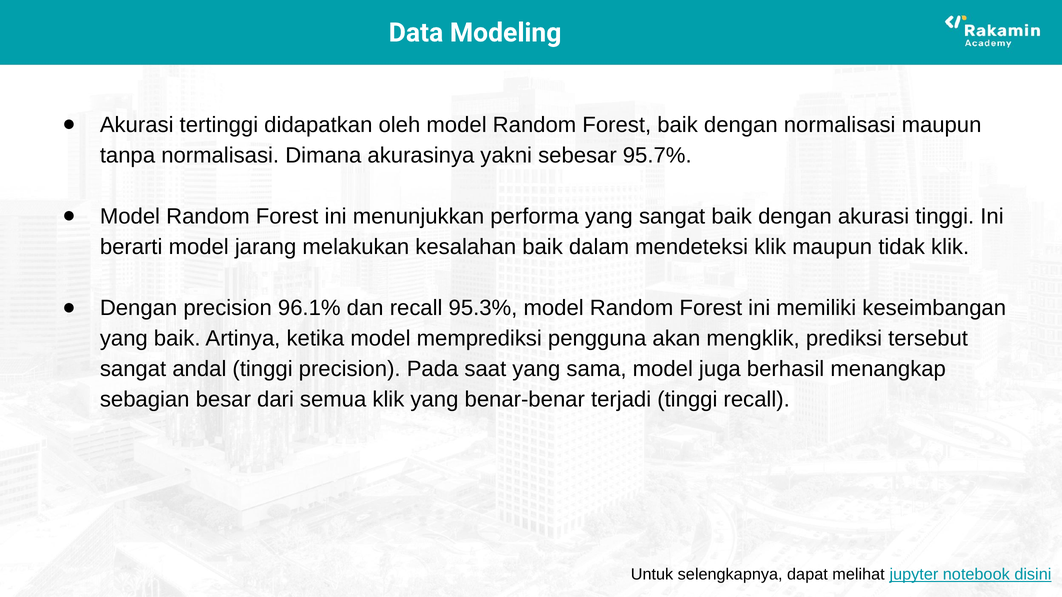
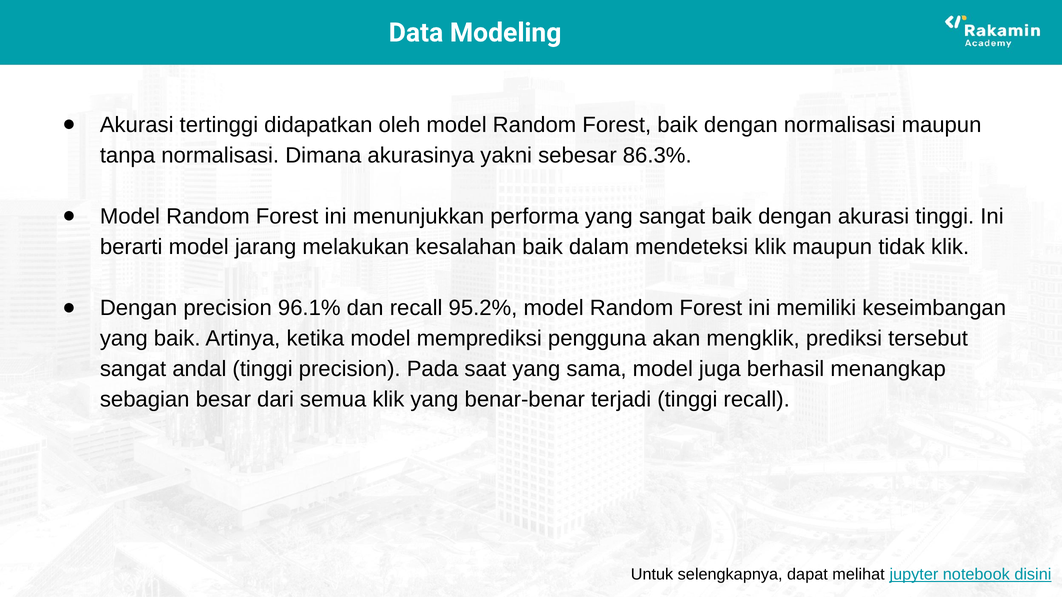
95.7%: 95.7% -> 86.3% (657, 156)
95.3%: 95.3% -> 95.2% (483, 308)
